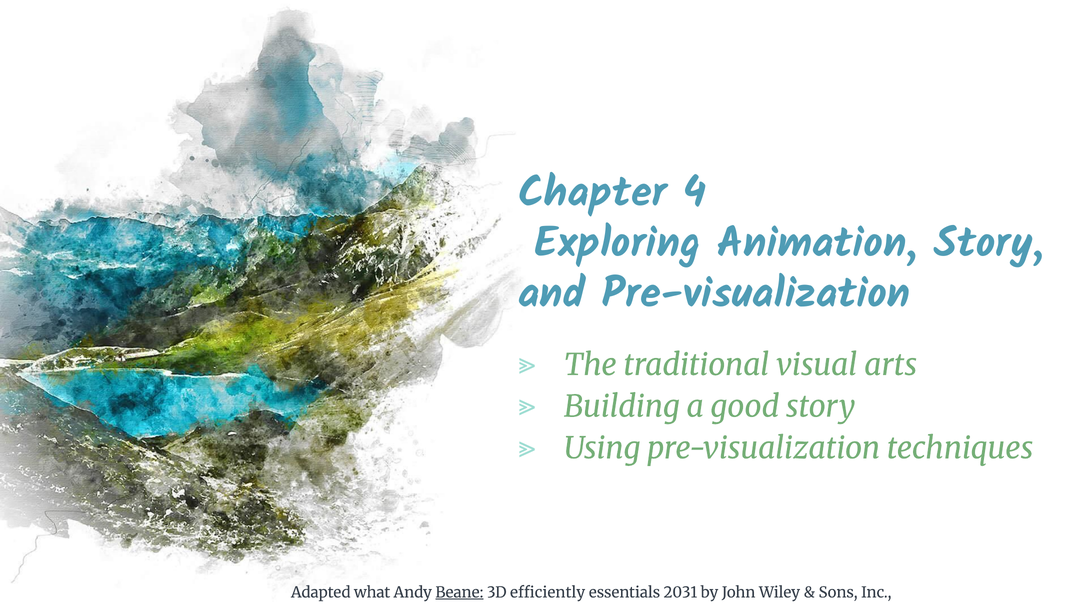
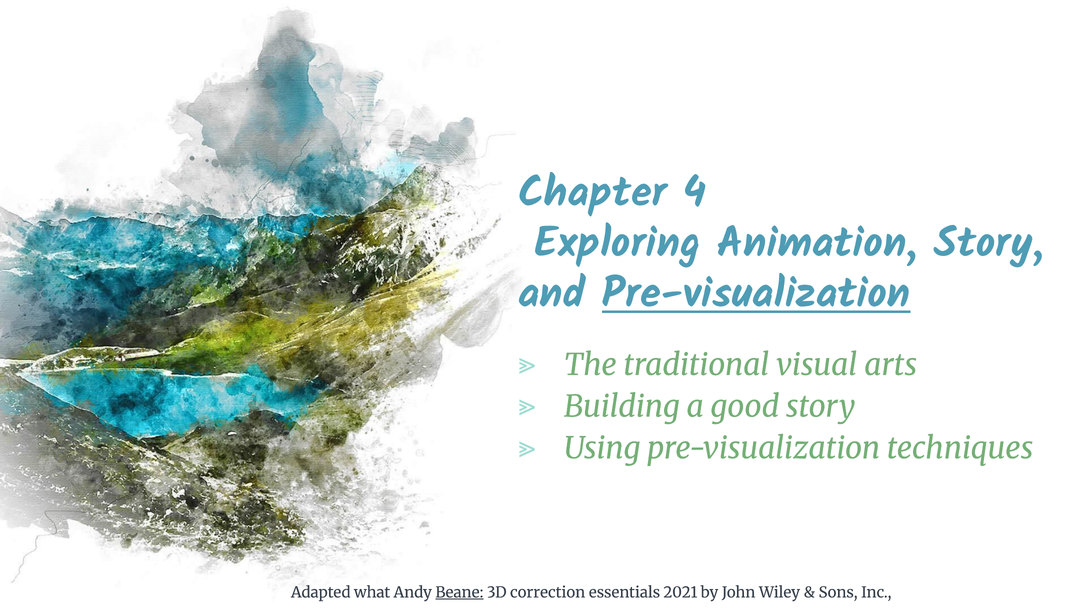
Pre-visualization underline: none -> present (756, 294)
efficiently: efficiently -> correction (548, 593)
2031: 2031 -> 2021 (680, 593)
